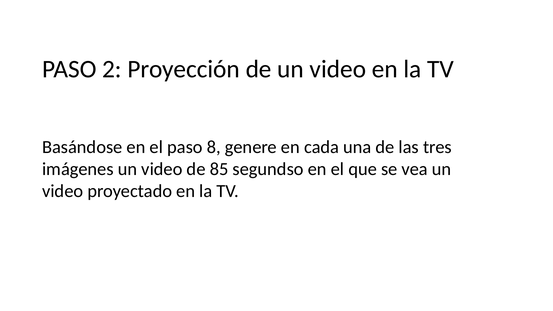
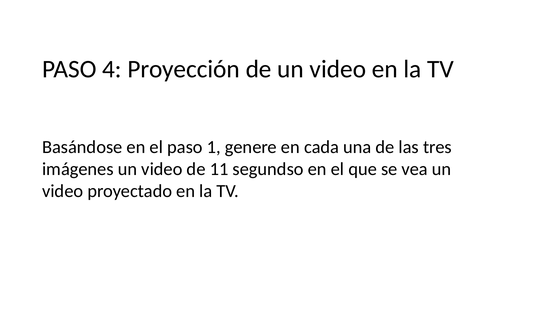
2: 2 -> 4 (112, 69)
8: 8 -> 1 (214, 147)
85: 85 -> 11 (219, 169)
